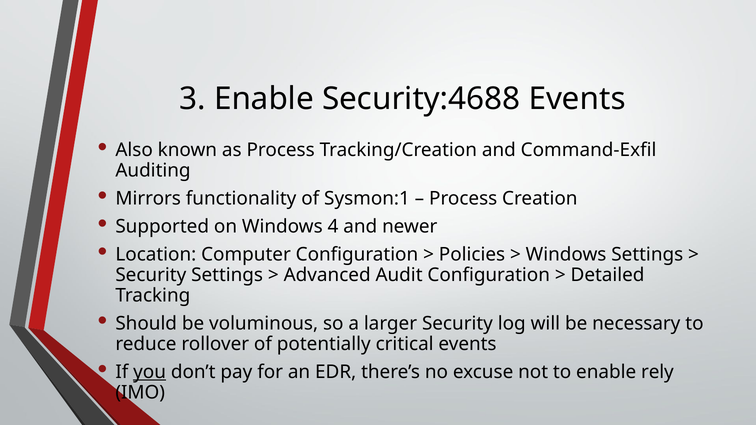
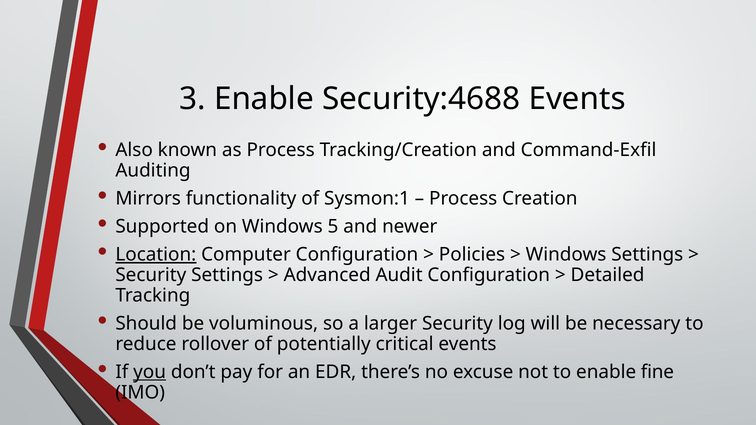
4: 4 -> 5 (333, 227)
Location underline: none -> present (156, 255)
rely: rely -> fine (657, 372)
